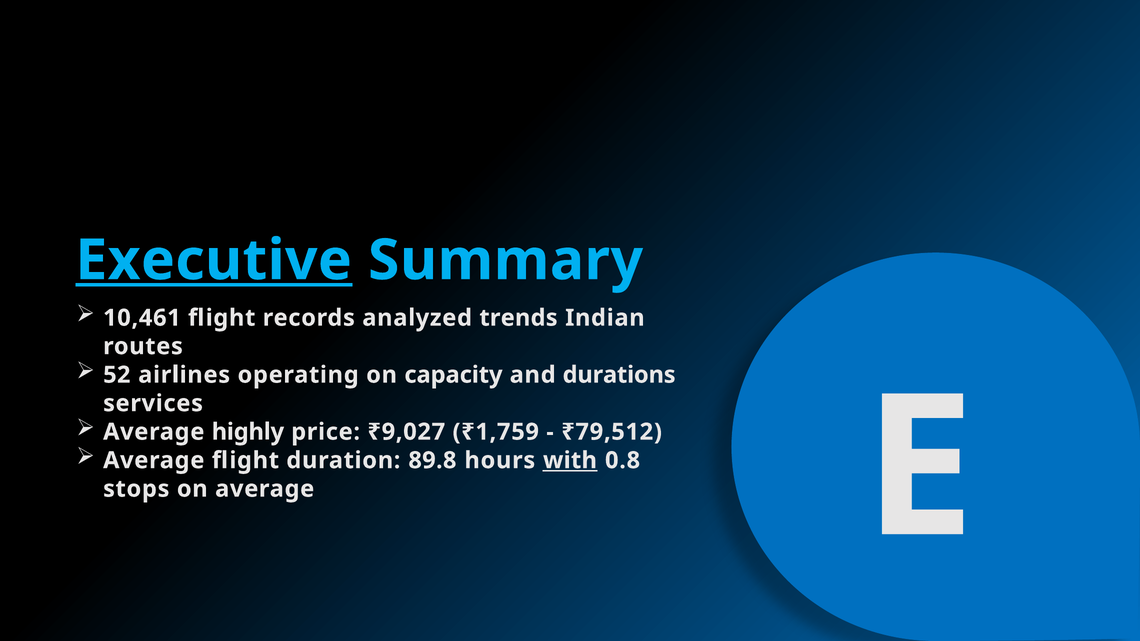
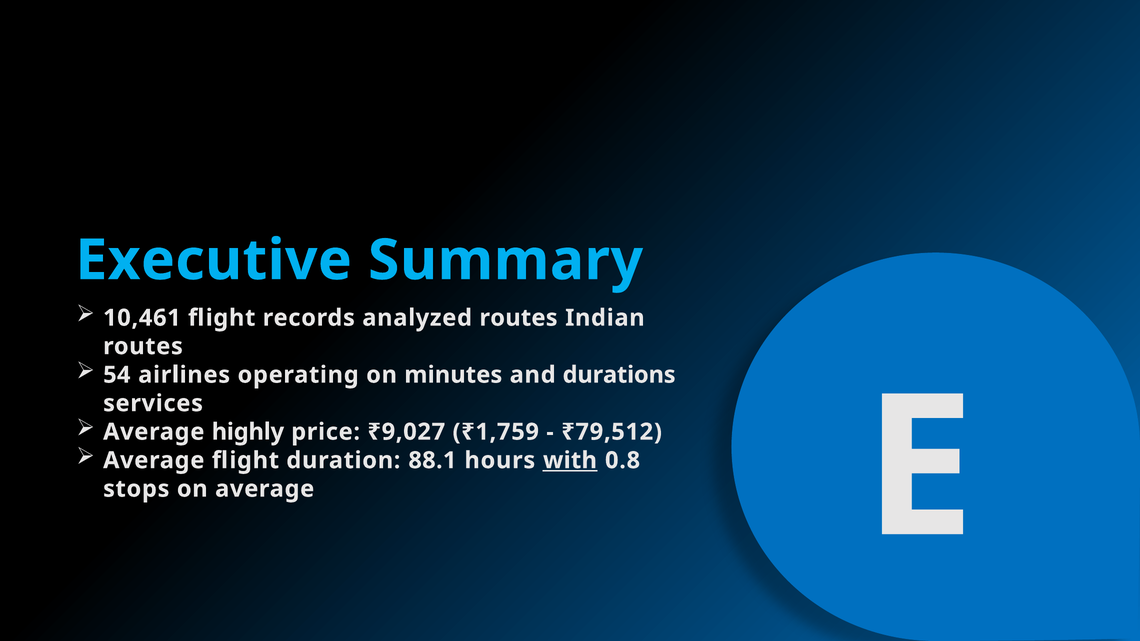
Executive underline: present -> none (214, 261)
analyzed trends: trends -> routes (519, 318)
52: 52 -> 54 (117, 375)
capacity: capacity -> minutes (453, 375)
89.8: 89.8 -> 88.1 (432, 461)
